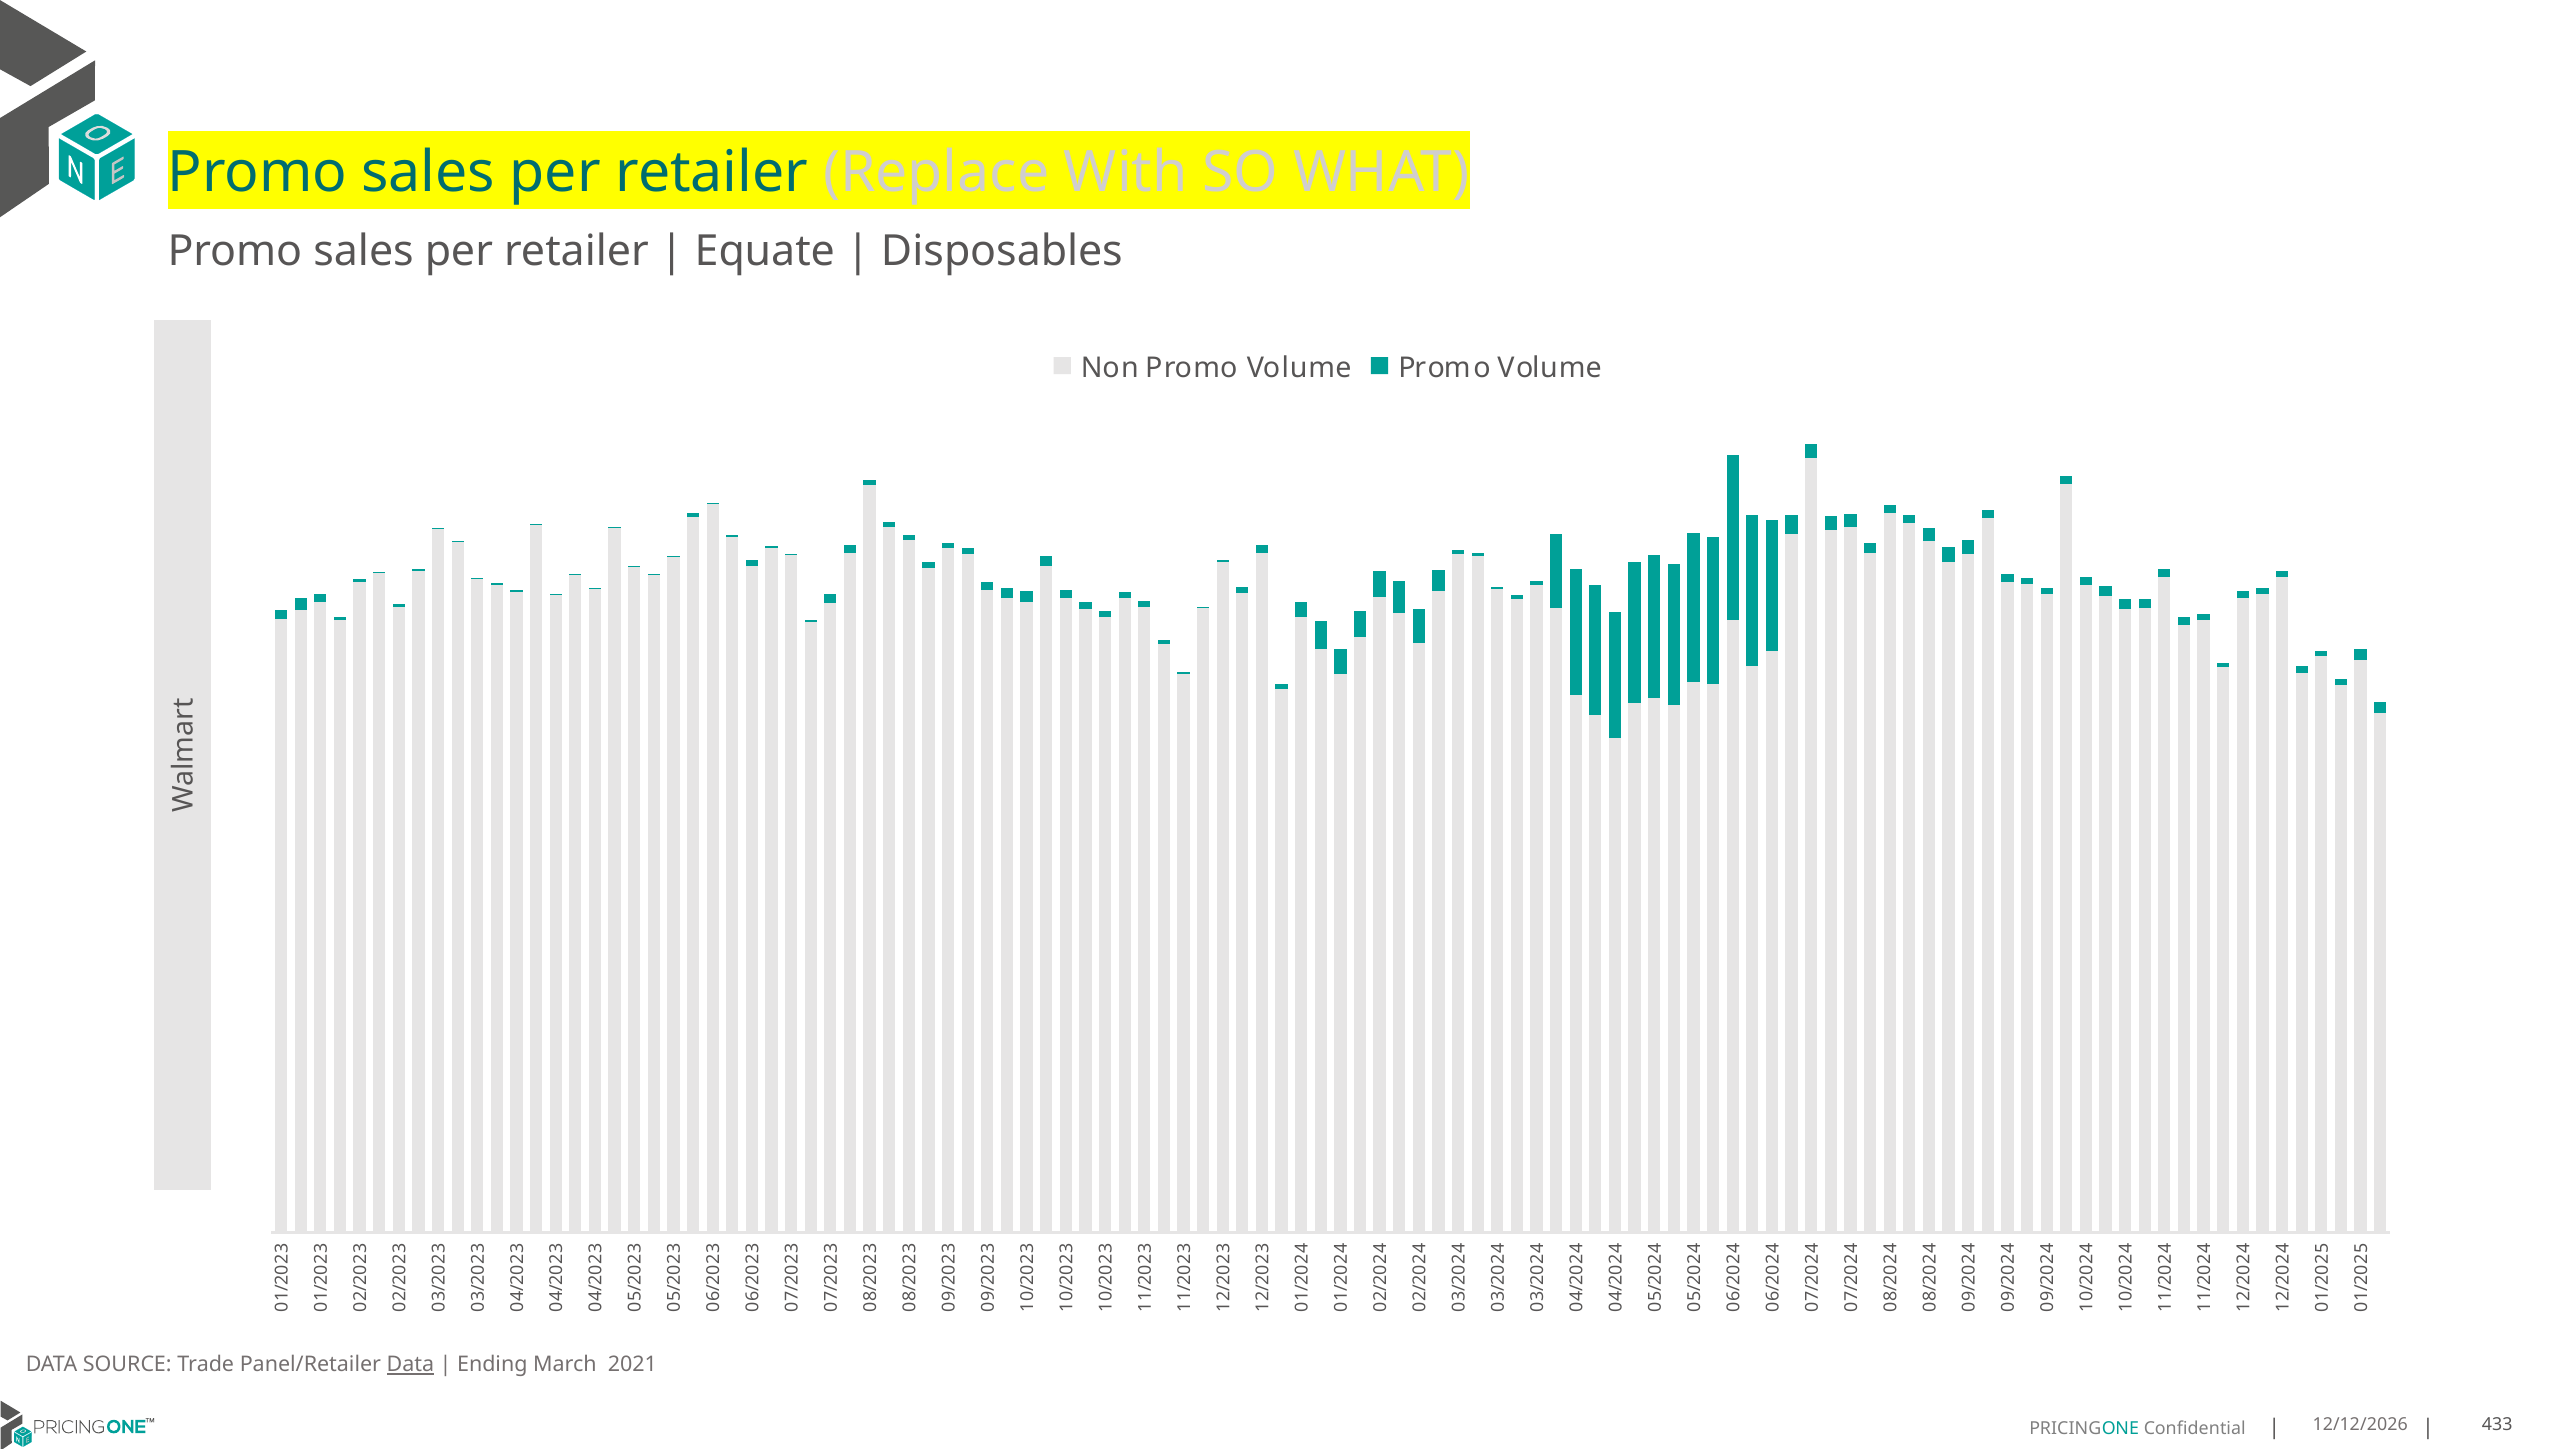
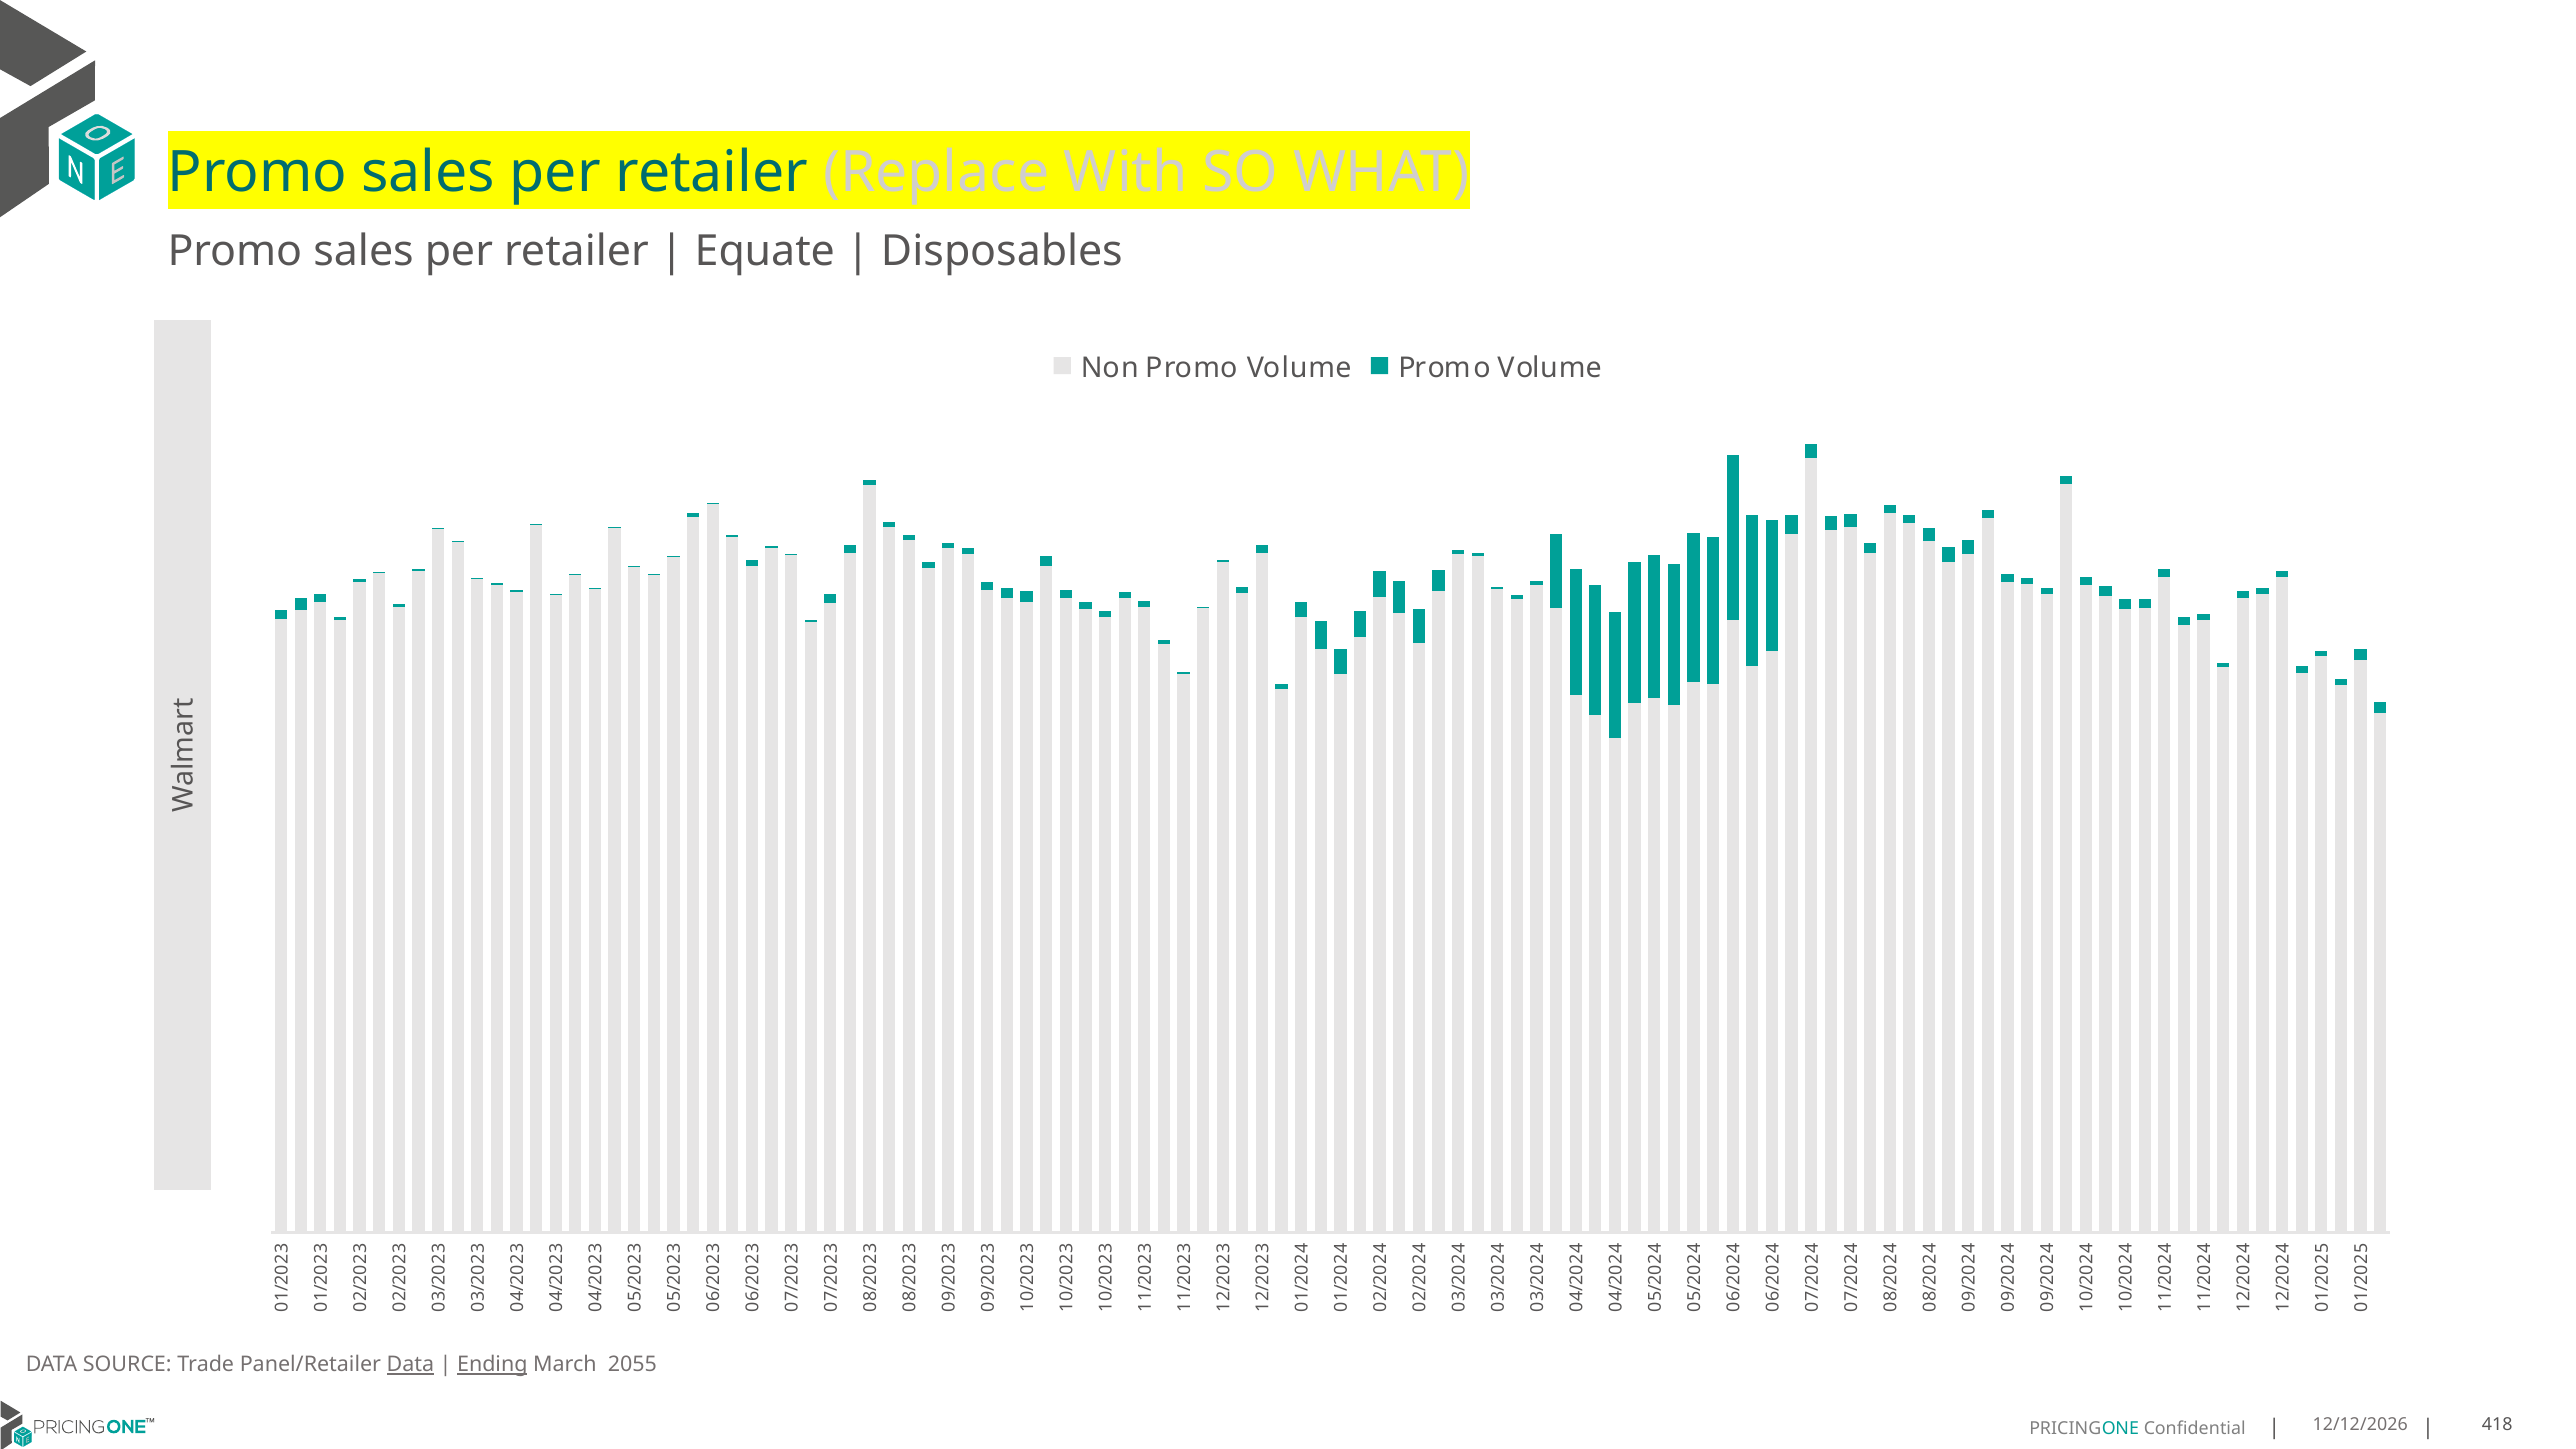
Ending underline: none -> present (492, 1365)
2021: 2021 -> 2055 (632, 1365)
433: 433 -> 418 (2497, 1425)
